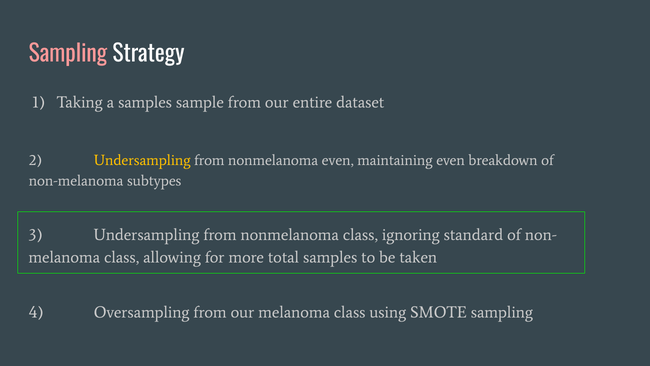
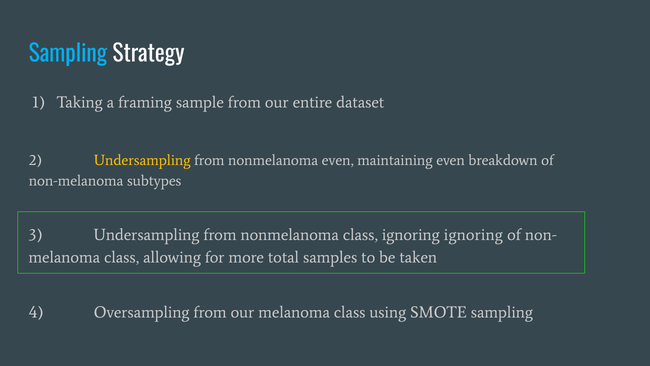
Sampling colour: pink -> light blue (68, 54)
a samples: samples -> framing (145, 102)
ignoring standard: standard -> ignoring (473, 235)
